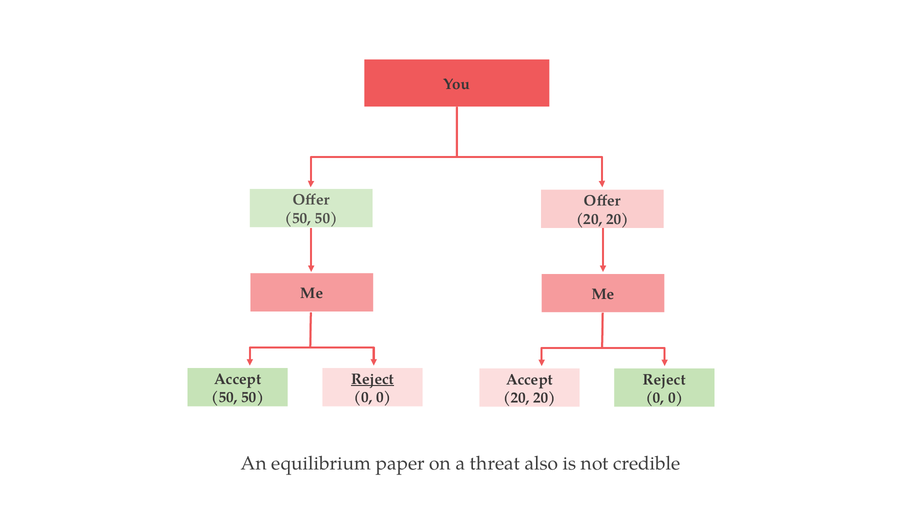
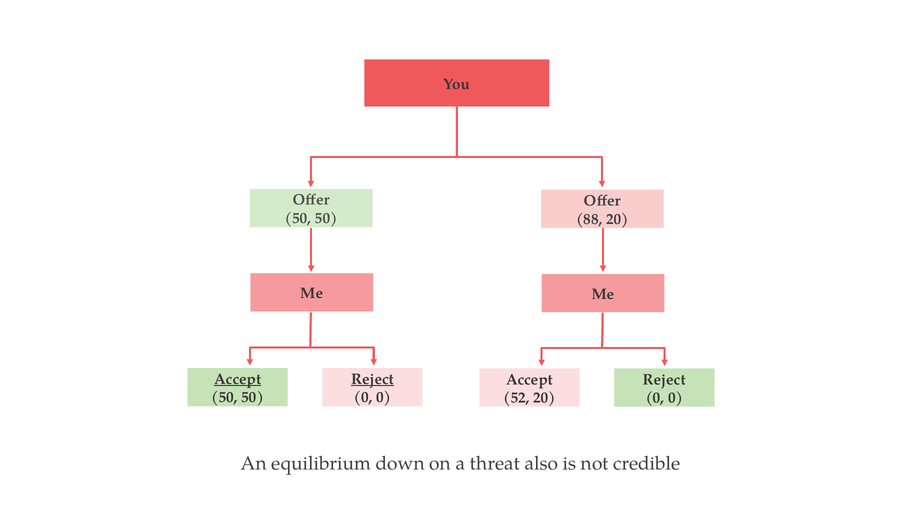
20: 20 -> 88 (589, 219)
Accept underline: none -> present (238, 380)
20: 20 -> 52 (516, 398)
paper: paper -> down (400, 464)
